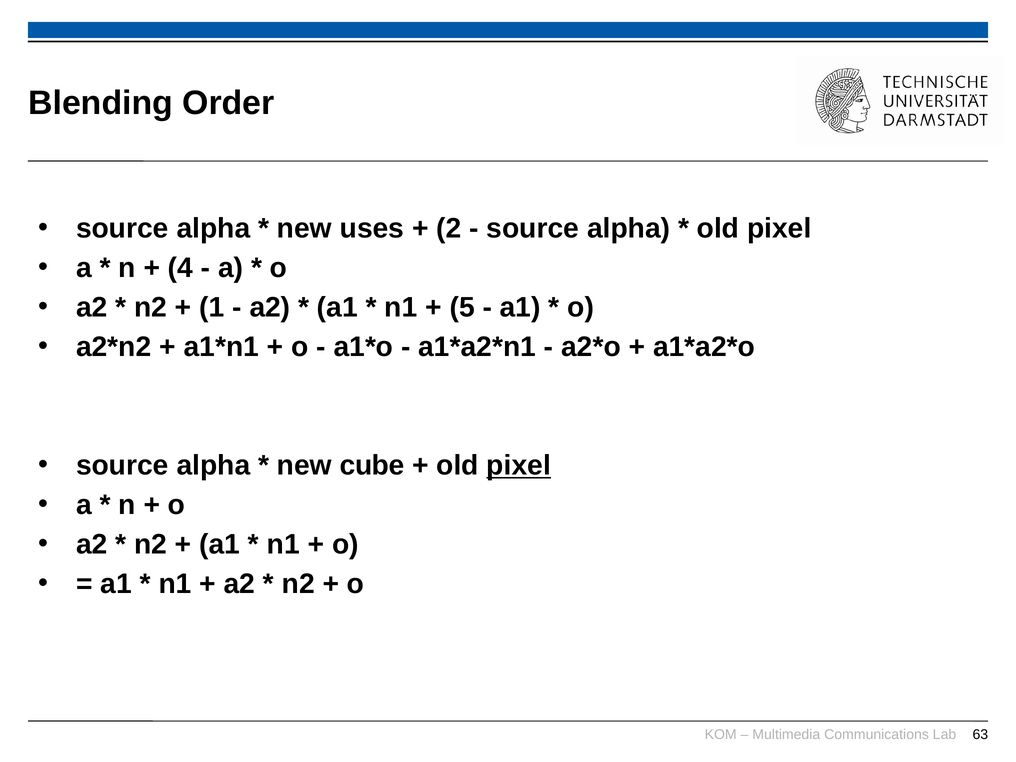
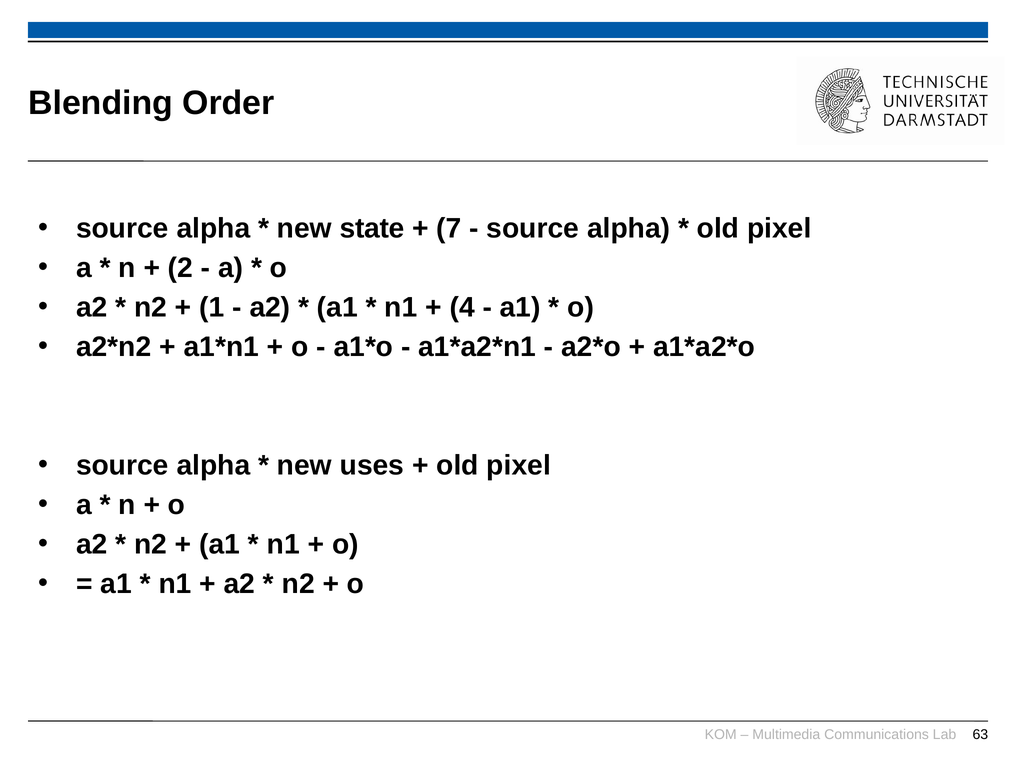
uses: uses -> state (372, 228)
2: 2 -> 7 (449, 228)
4: 4 -> 2 (180, 268)
5: 5 -> 4 (462, 307)
cube: cube -> uses (372, 466)
pixel underline: present -> none (519, 466)
